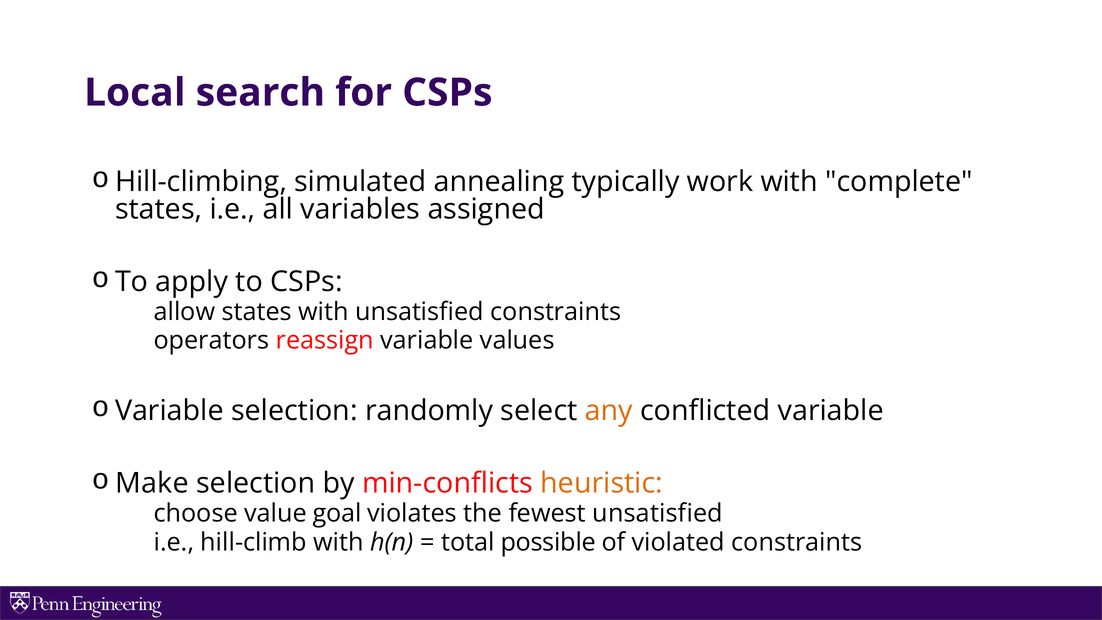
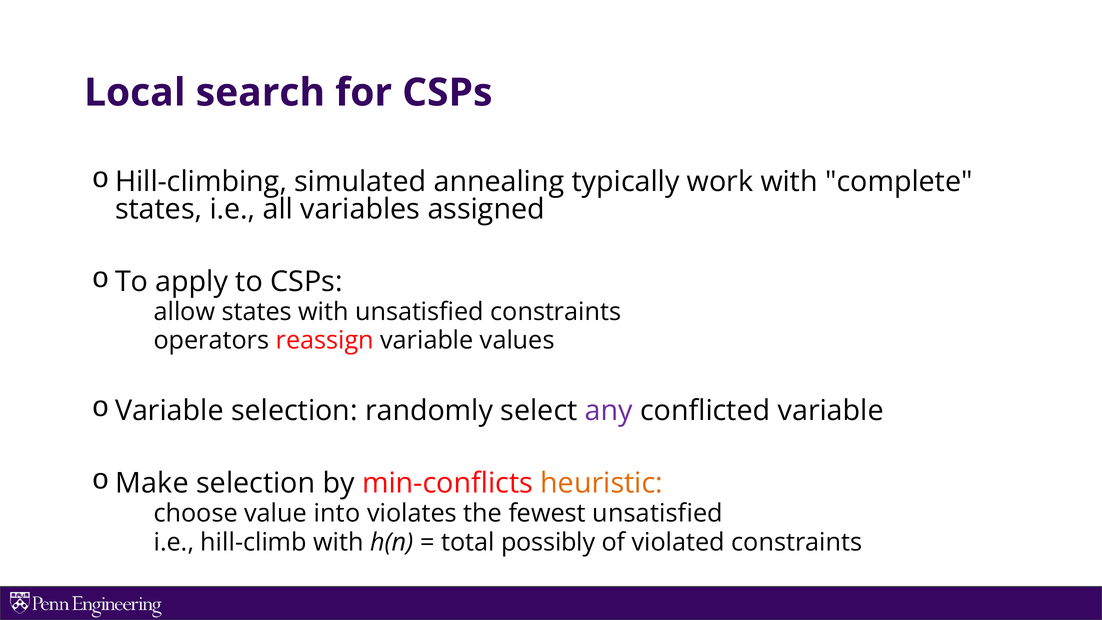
any colour: orange -> purple (609, 411)
goal: goal -> into (337, 514)
possible: possible -> possibly (548, 542)
